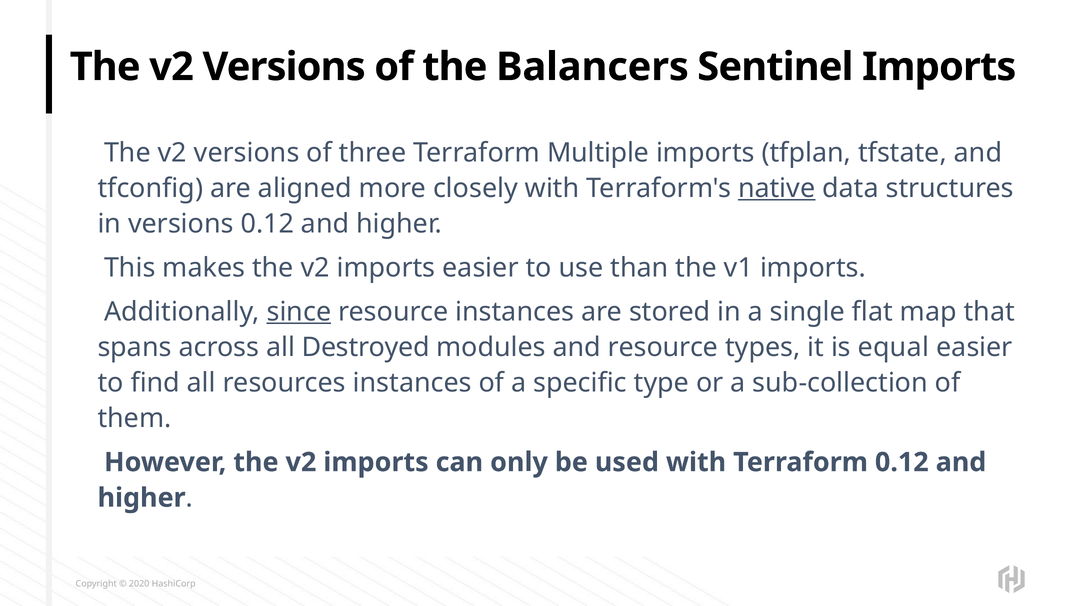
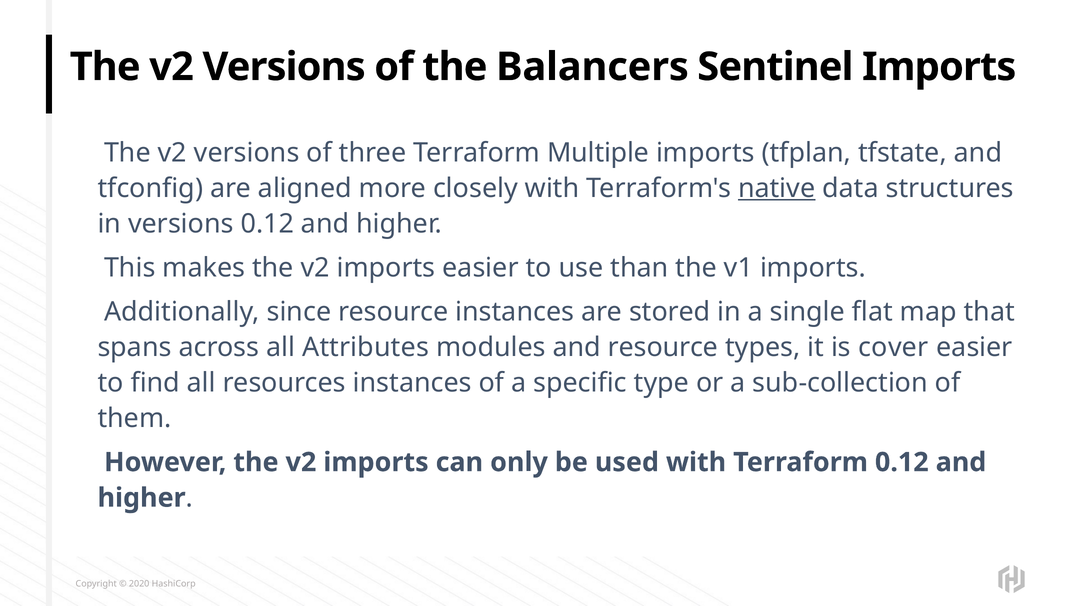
since underline: present -> none (299, 312)
Destroyed: Destroyed -> Attributes (366, 347)
equal: equal -> cover (893, 347)
